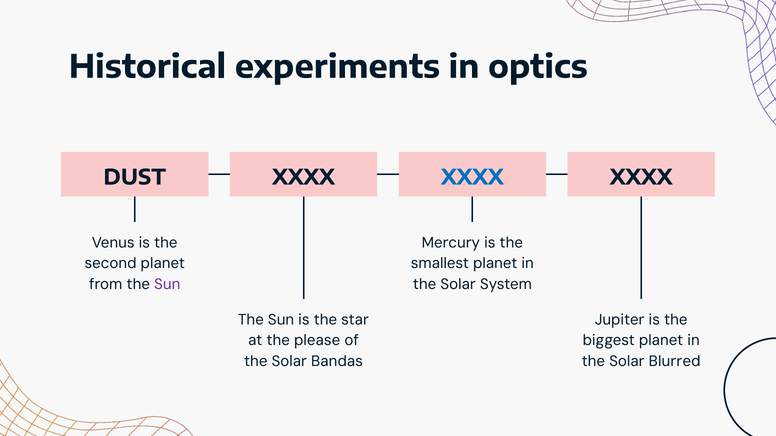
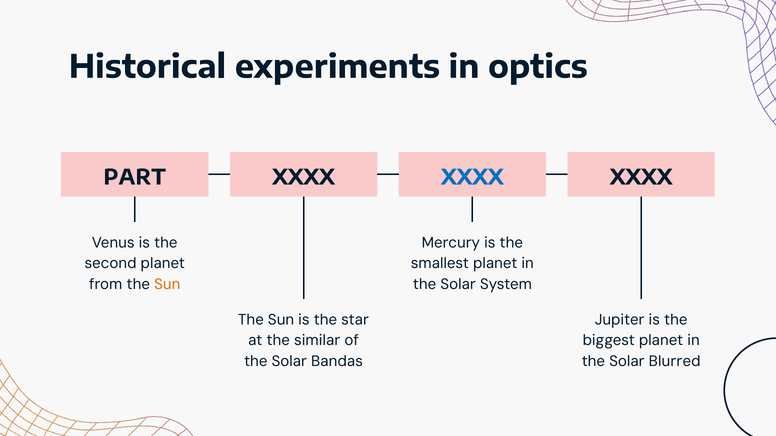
DUST: DUST -> PART (135, 178)
Sun colour: purple -> orange (167, 285)
please: please -> similar (317, 341)
